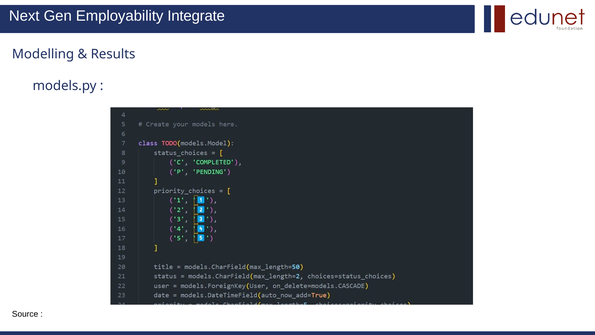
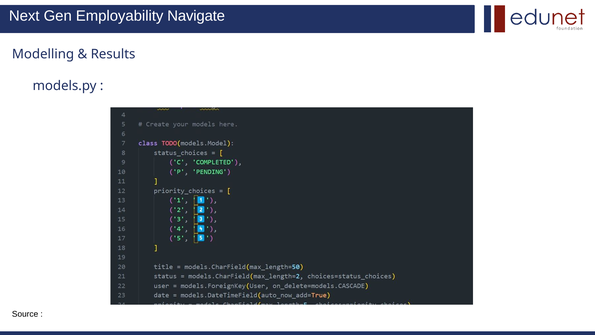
Integrate: Integrate -> Navigate (196, 16)
